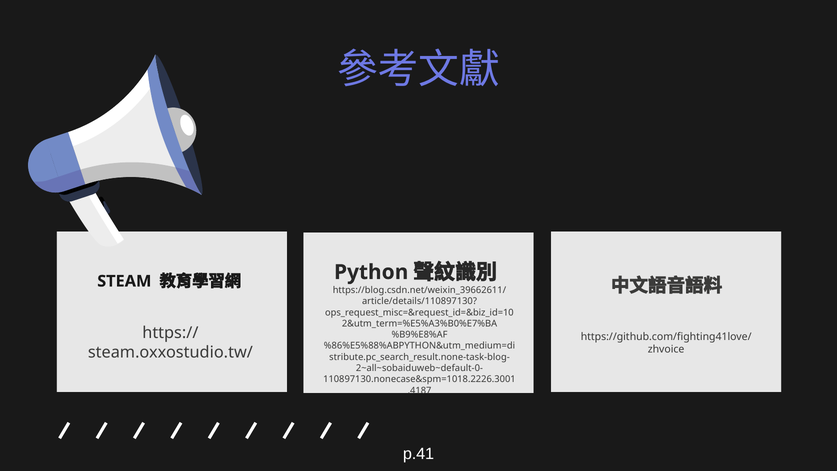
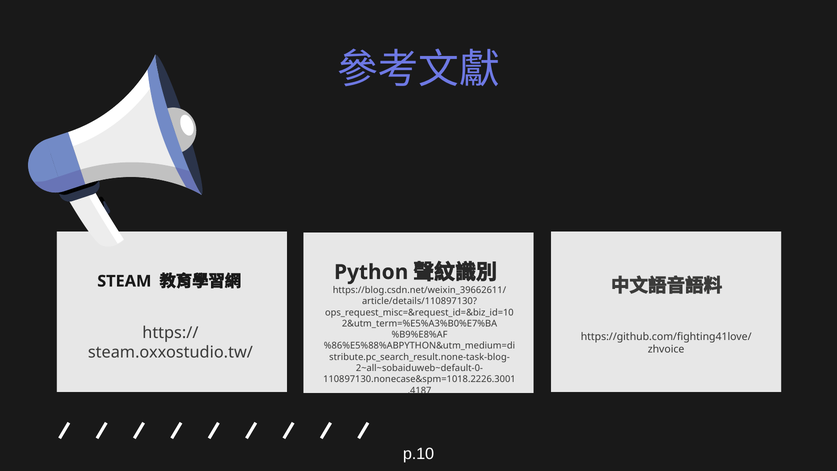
p.41: p.41 -> p.10 (418, 454)
